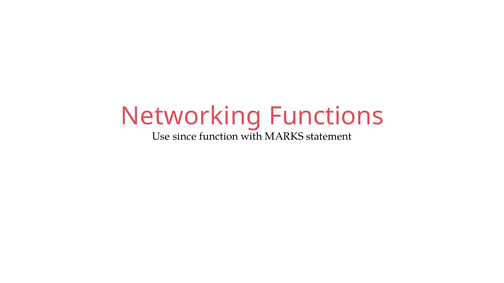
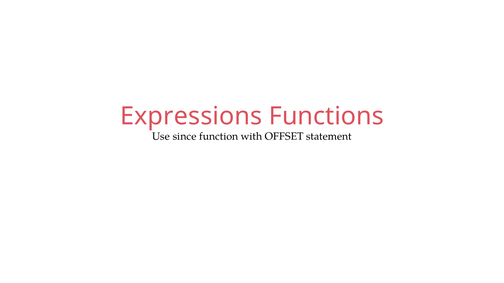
Networking: Networking -> Expressions (191, 116)
MARKS: MARKS -> OFFSET (284, 137)
